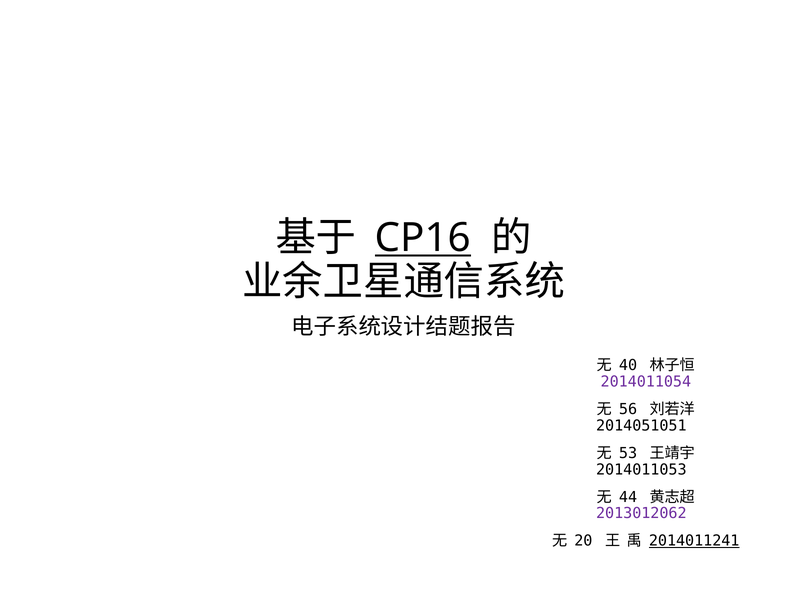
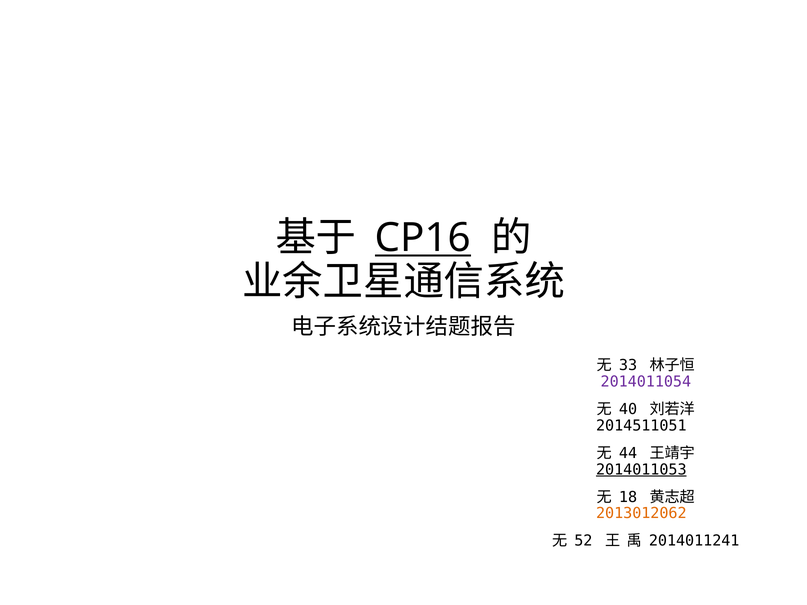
40: 40 -> 33 (628, 366)
56: 56 -> 40 (628, 410)
2014051051: 2014051051 -> 2014511051 (641, 426)
53: 53 -> 44 (628, 453)
2014011053 underline: none -> present (641, 470)
44: 44 -> 18 (628, 497)
2013012062 colour: purple -> orange (641, 514)
20: 20 -> 52 (583, 541)
2014011241 underline: present -> none (694, 541)
